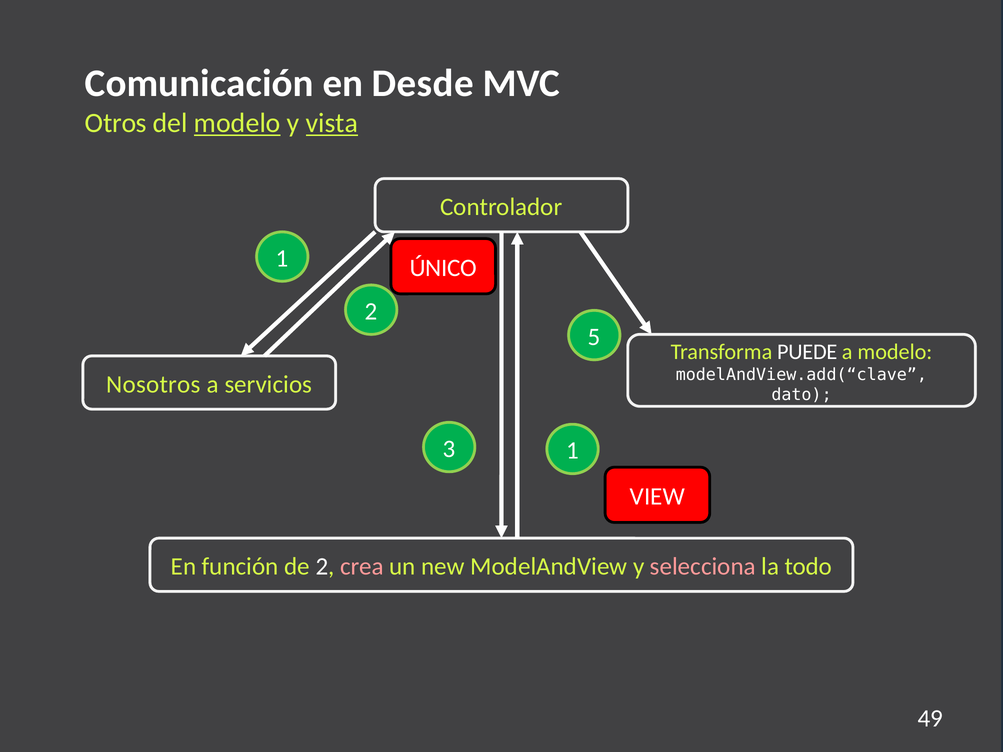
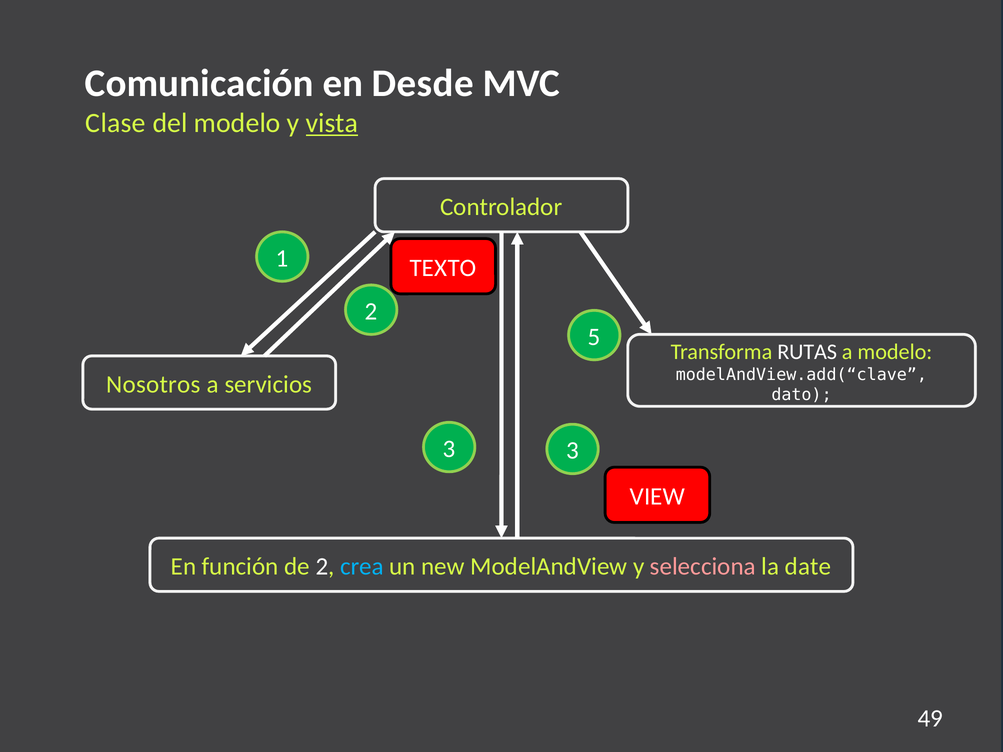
Otros: Otros -> Clase (116, 123)
modelo underline: present -> none (237, 123)
ÚNICO: ÚNICO -> TEXTO (443, 268)
PUEDE: PUEDE -> RUTAS (807, 352)
3 1: 1 -> 3 (572, 451)
crea colour: pink -> light blue (362, 567)
todo: todo -> date (808, 567)
